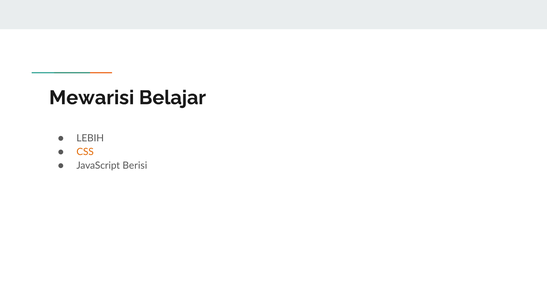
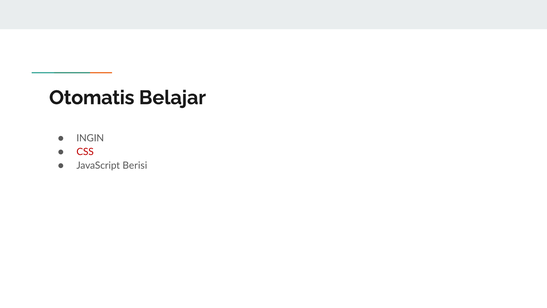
Mewarisi: Mewarisi -> Otomatis (92, 98)
LEBIH: LEBIH -> INGIN (90, 138)
CSS colour: orange -> red (85, 152)
